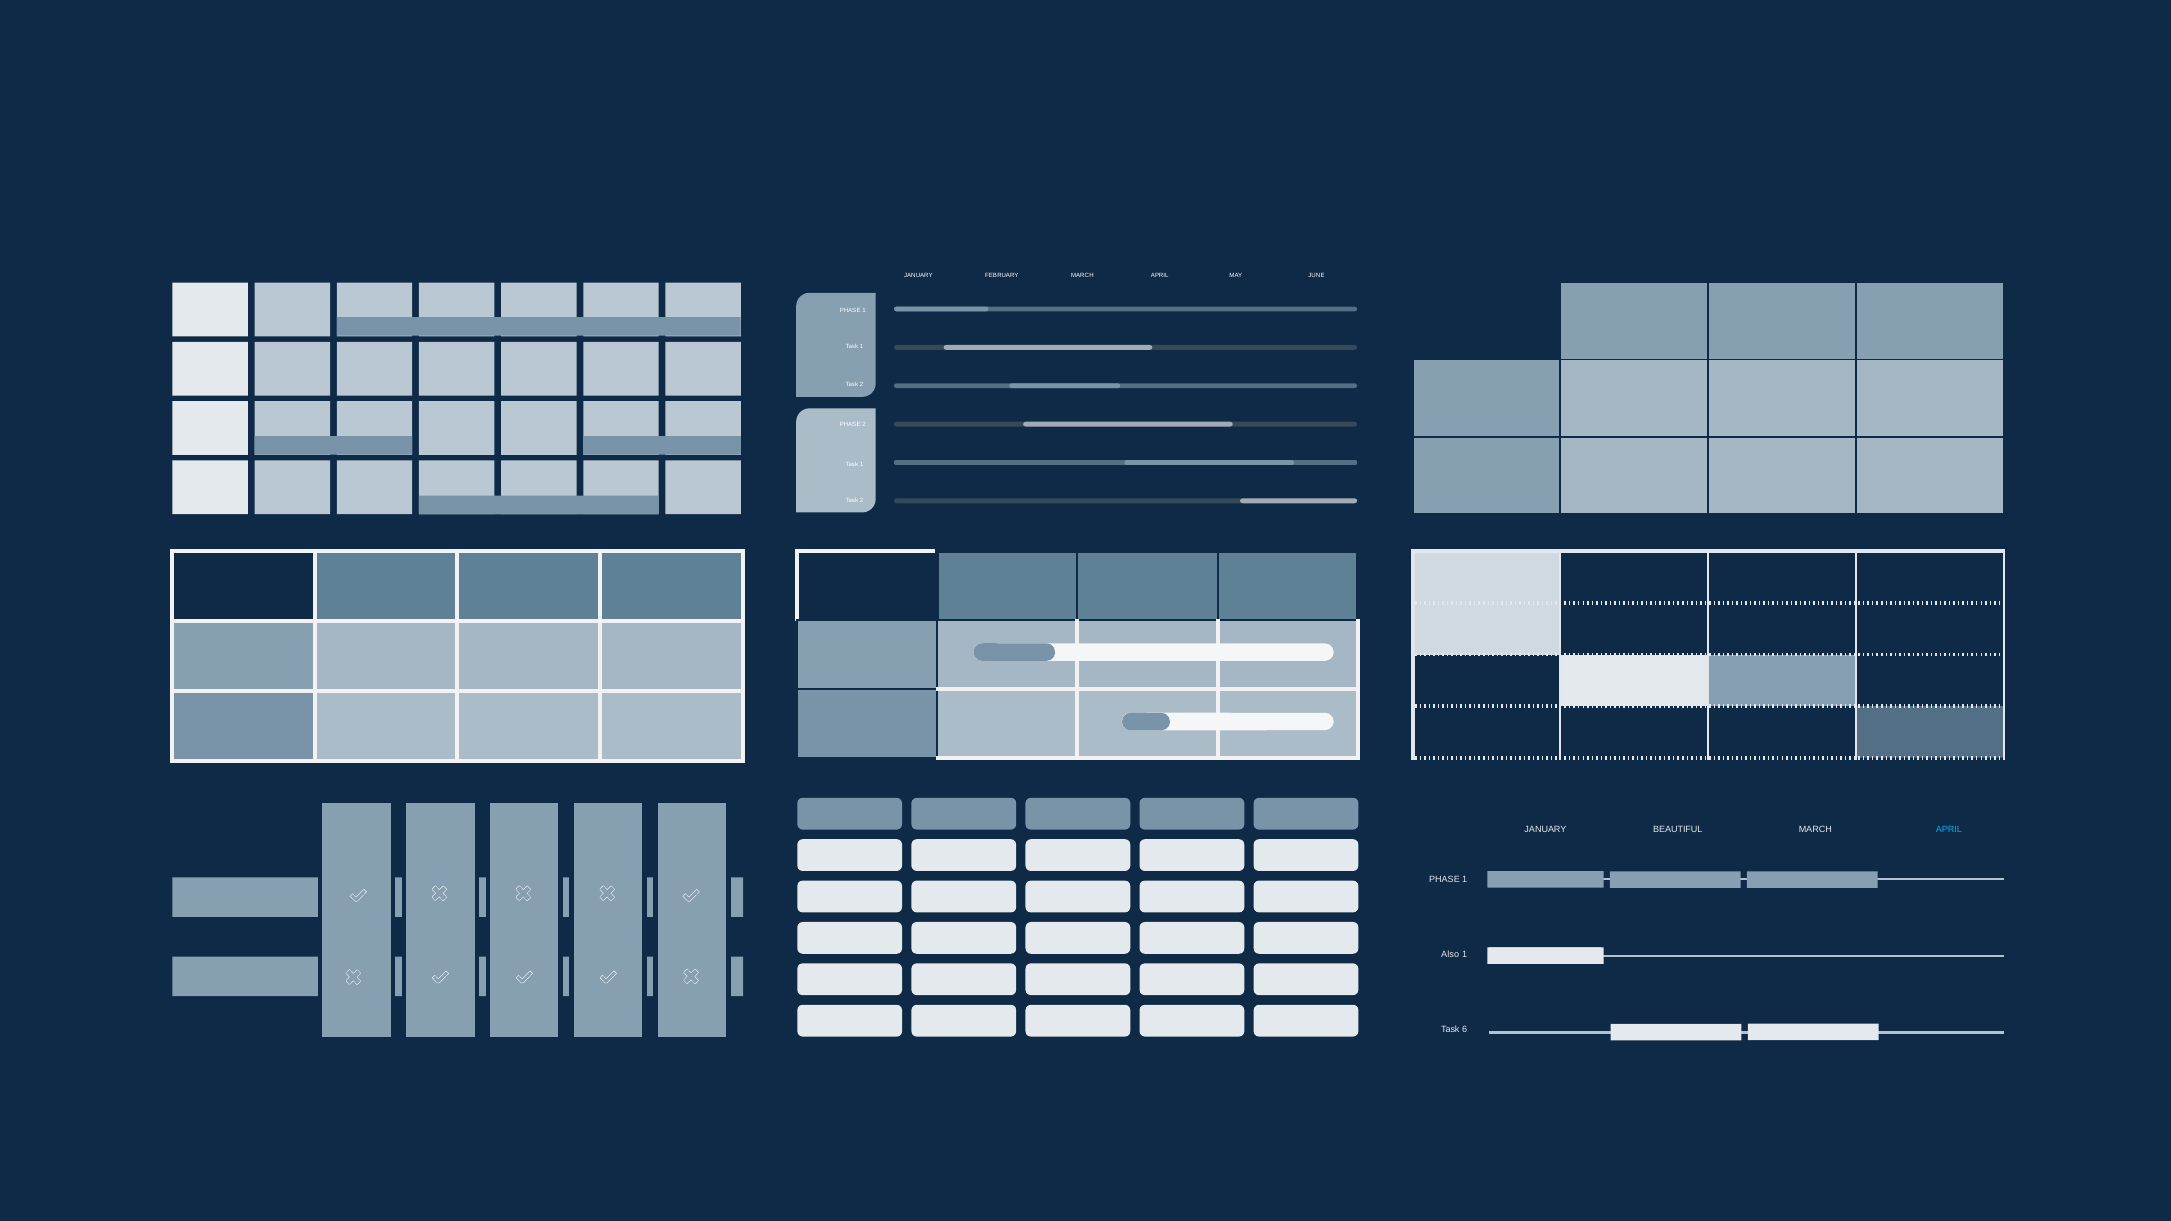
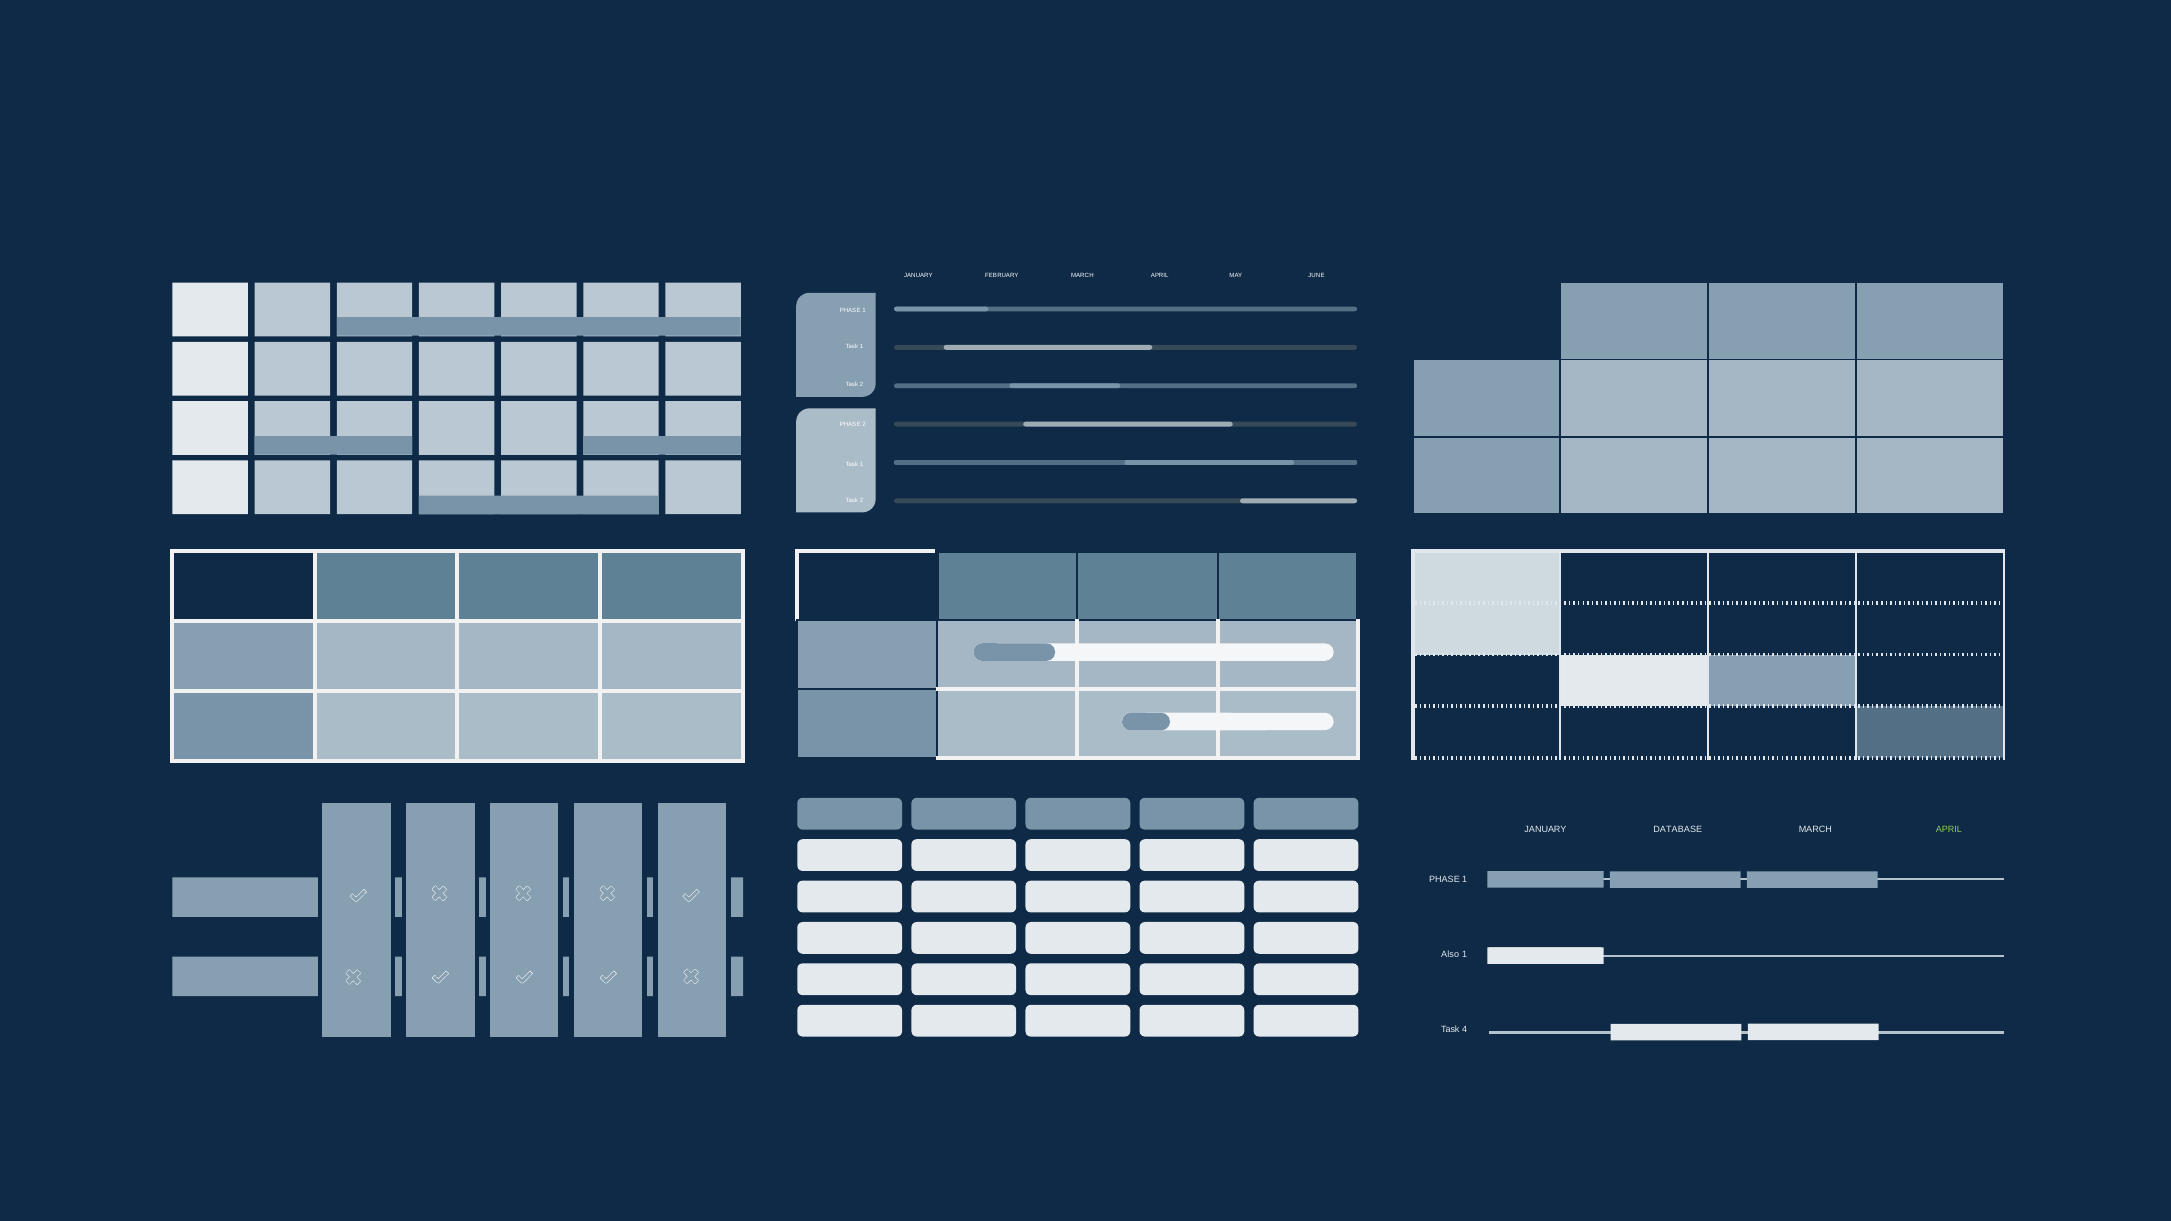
BEAUTIFUL: BEAUTIFUL -> DATABASE (1678, 830)
APRIL colour: light blue -> light green (1949, 830)
6: 6 -> 4 (1465, 1030)
